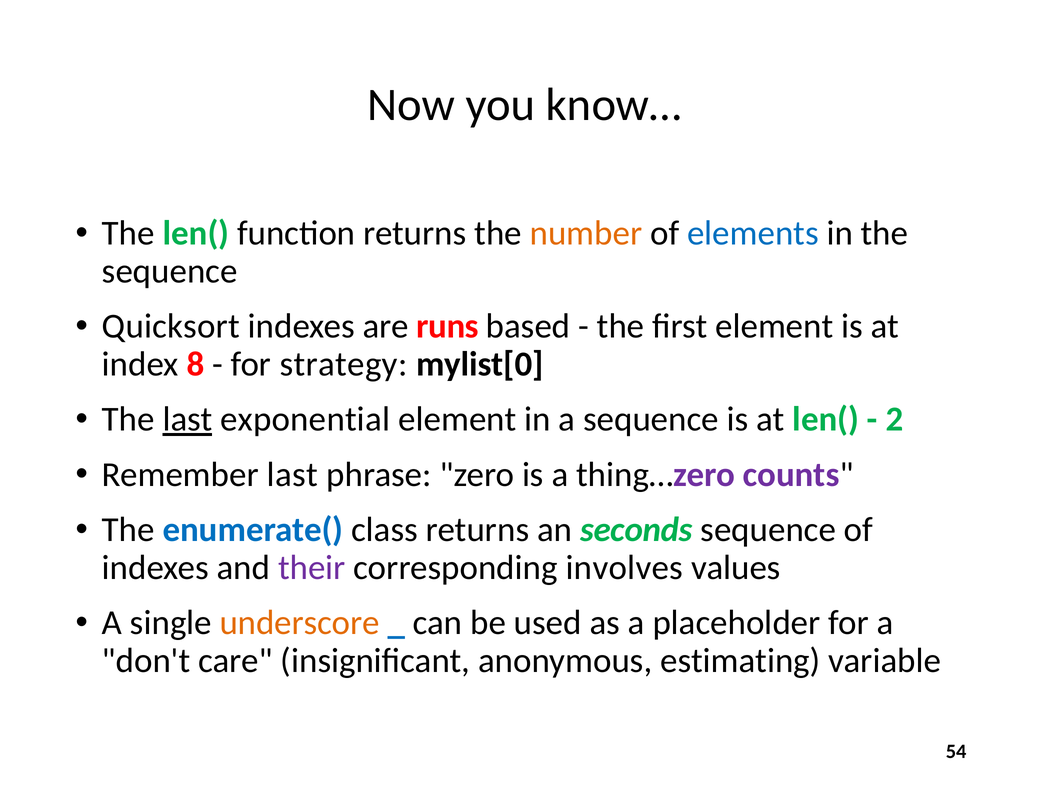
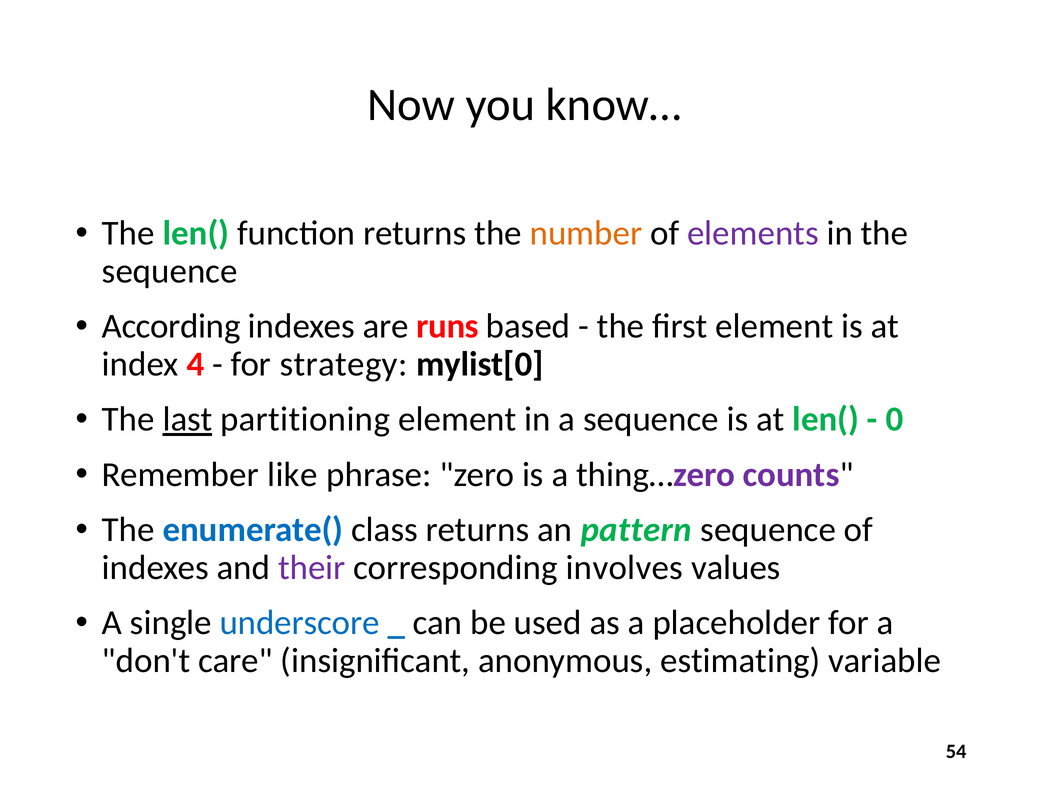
elements colour: blue -> purple (753, 233)
Quicksort: Quicksort -> According (171, 326)
8: 8 -> 4 (195, 364)
exponential: exponential -> partitioning (305, 419)
2: 2 -> 0 (894, 419)
Remember last: last -> like (292, 475)
seconds: seconds -> pattern (636, 530)
underscore colour: orange -> blue (300, 623)
